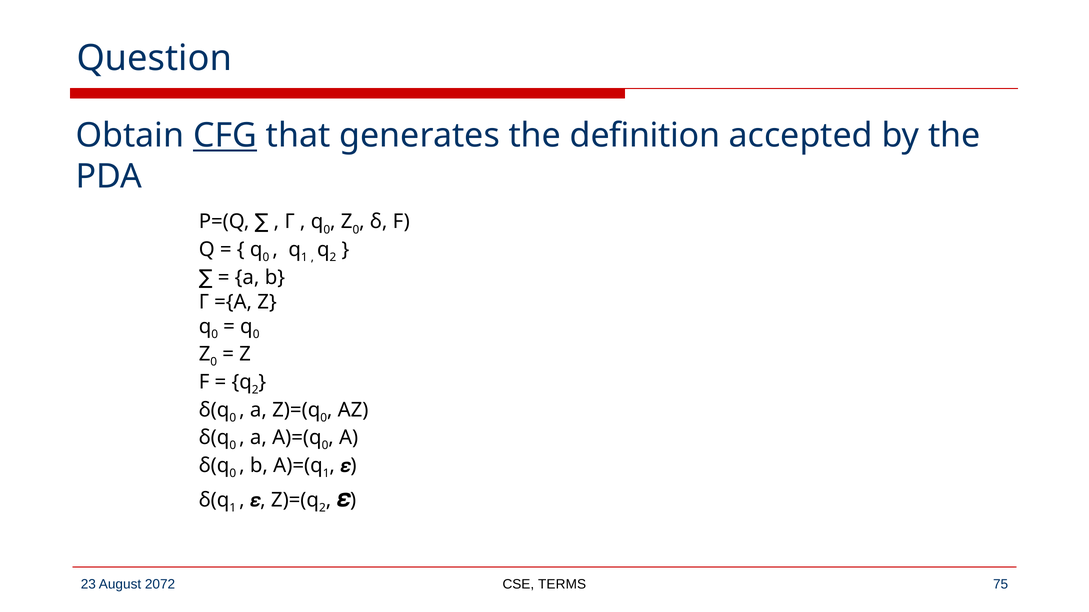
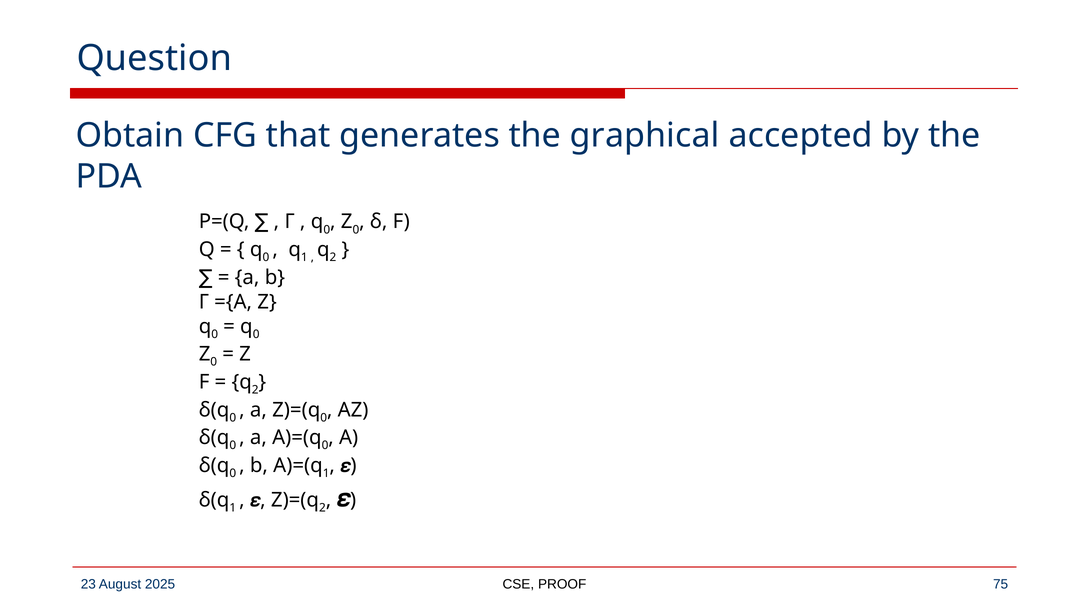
CFG underline: present -> none (225, 136)
definition: definition -> graphical (645, 136)
2072: 2072 -> 2025 (160, 585)
TERMS: TERMS -> PROOF (562, 585)
